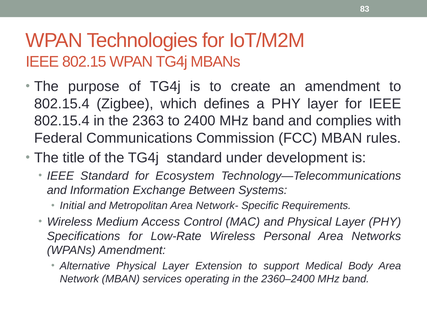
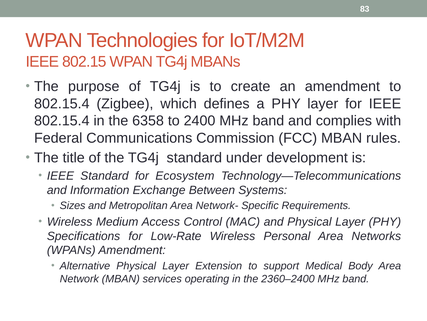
2363: 2363 -> 6358 (148, 121)
Initial: Initial -> Sizes (73, 205)
